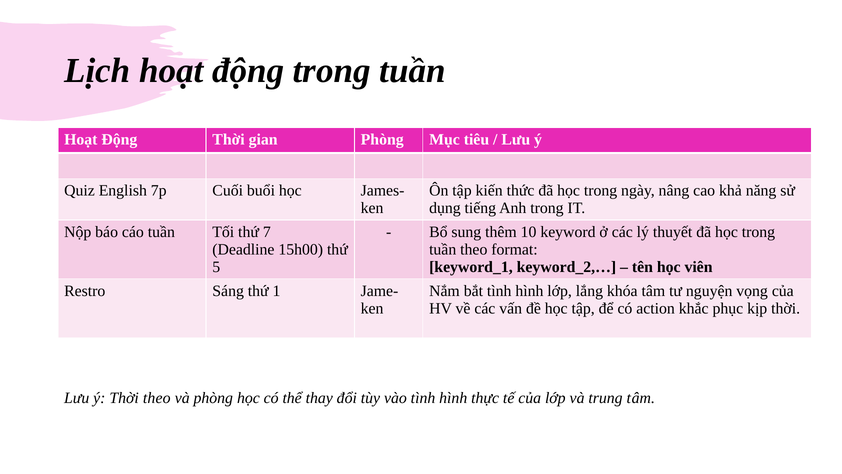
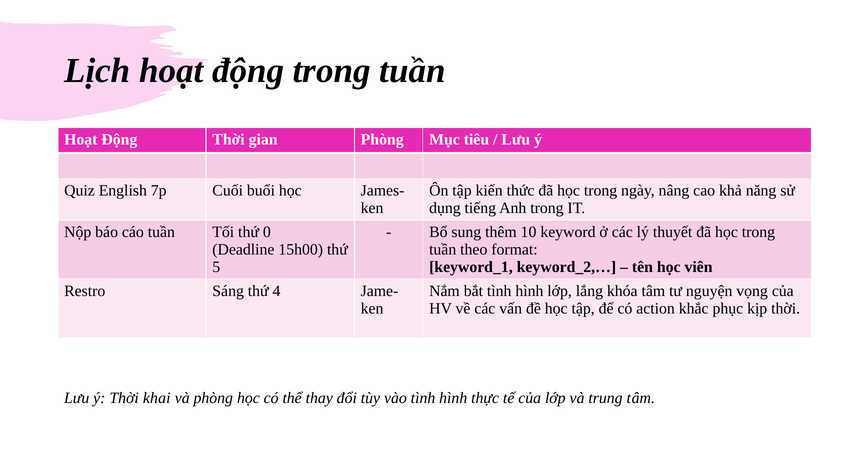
7: 7 -> 0 (267, 232)
1: 1 -> 4 (276, 291)
Thời theo: theo -> khai (157, 398)
